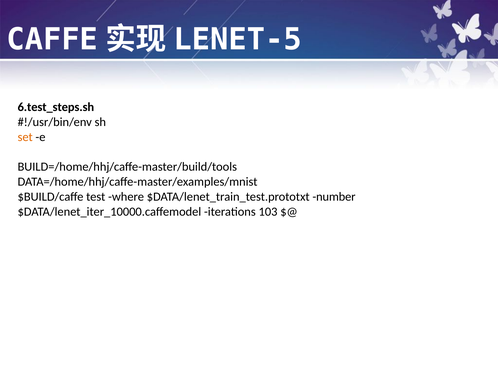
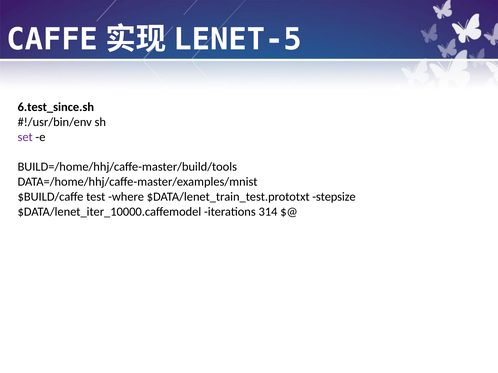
6.test_steps.sh: 6.test_steps.sh -> 6.test_since.sh (56, 107)
set colour: orange -> purple (25, 137)
number: number -> stepsize (334, 197)
103: 103 -> 314 (268, 212)
